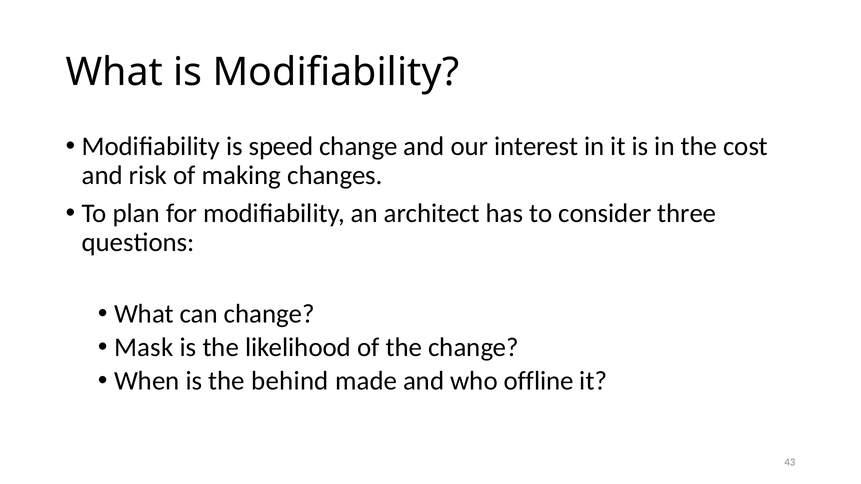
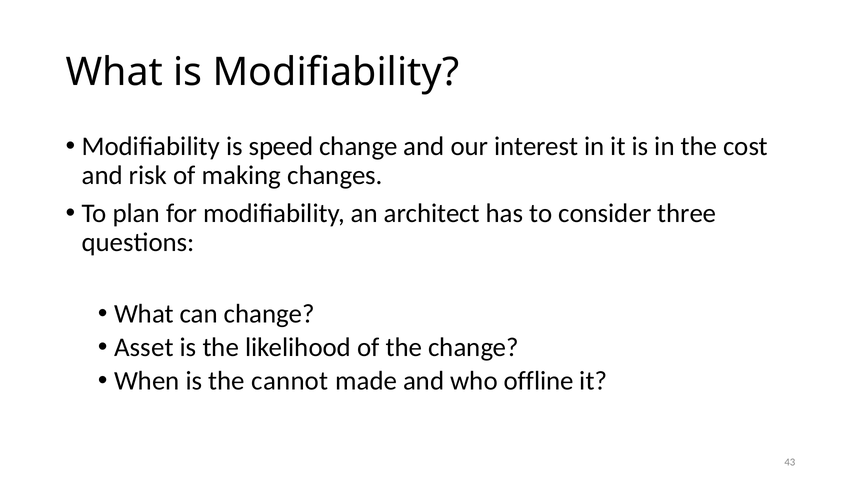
Mask: Mask -> Asset (144, 348)
behind: behind -> cannot (290, 381)
